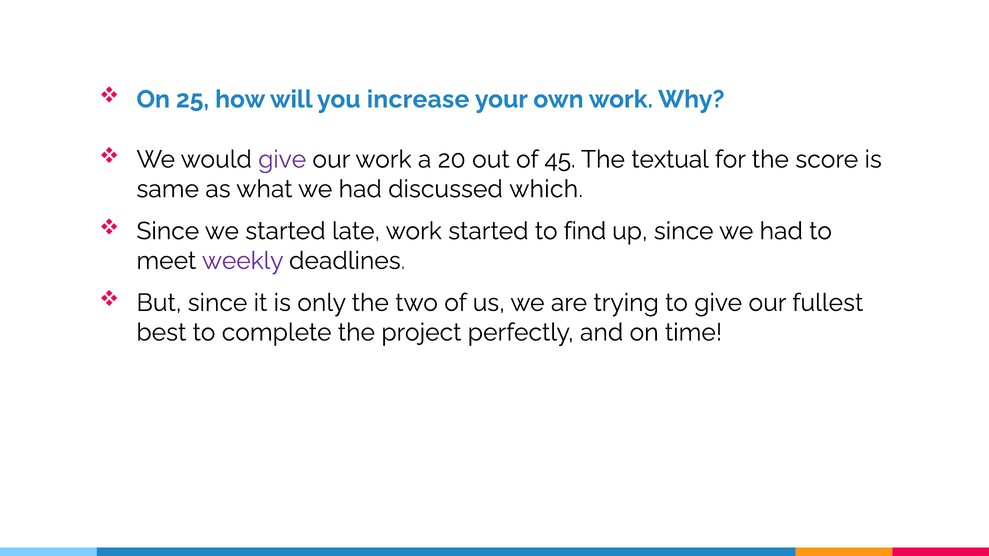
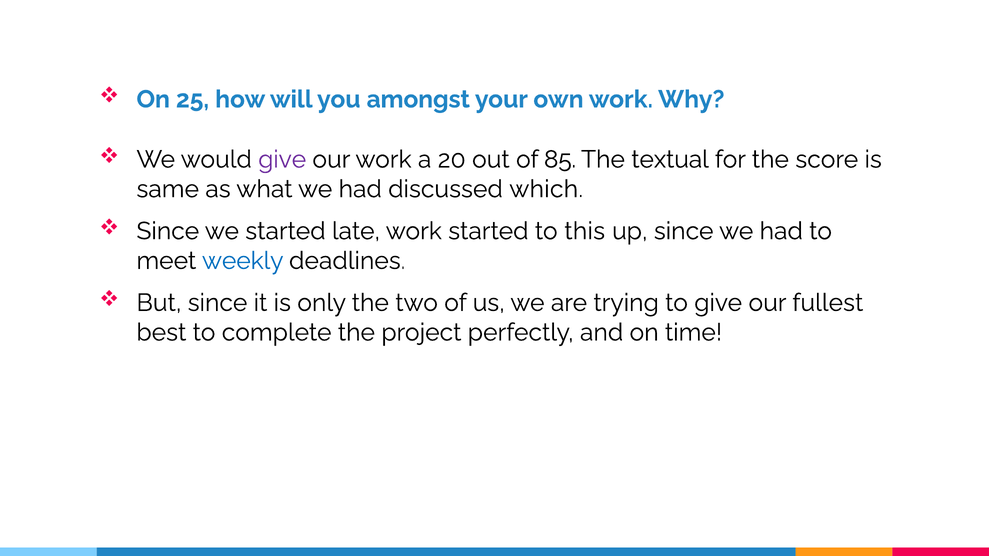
increase: increase -> amongst (418, 99)
45: 45 -> 85 (560, 160)
find: find -> this (585, 231)
weekly colour: purple -> blue (243, 261)
